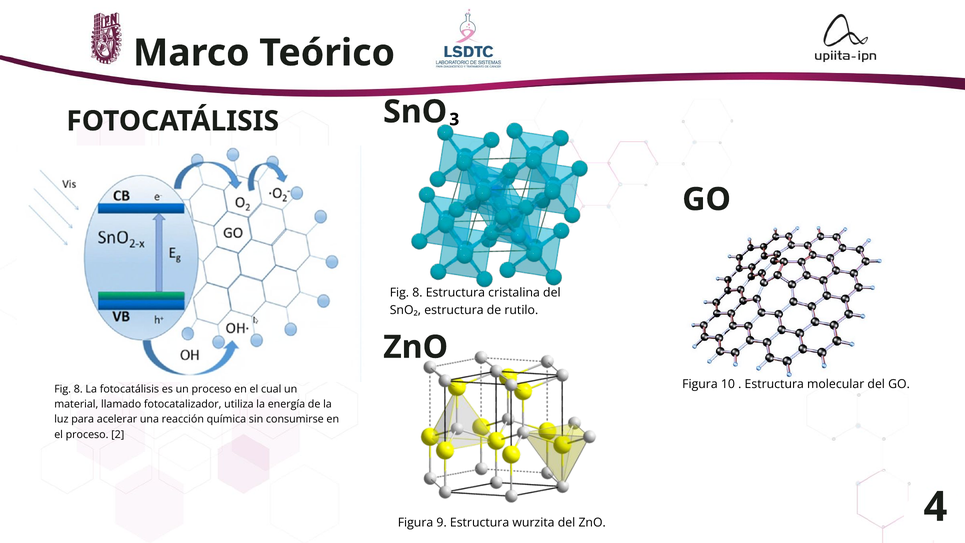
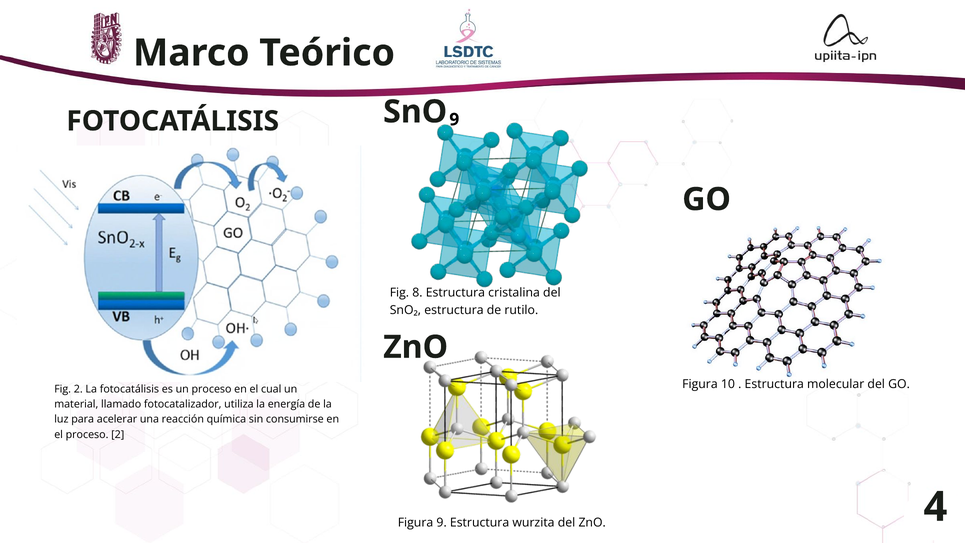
SnO 3: 3 -> 9 (454, 119)
8: 8 -> 2 (78, 389)
